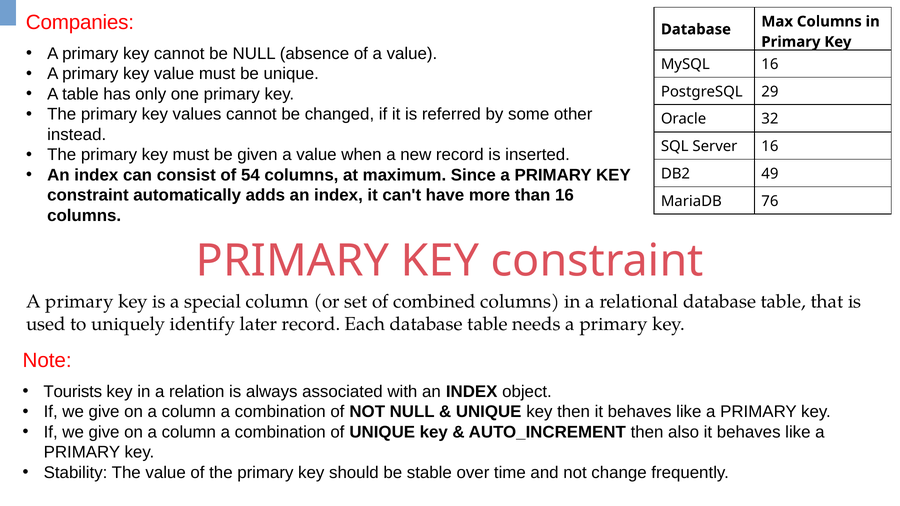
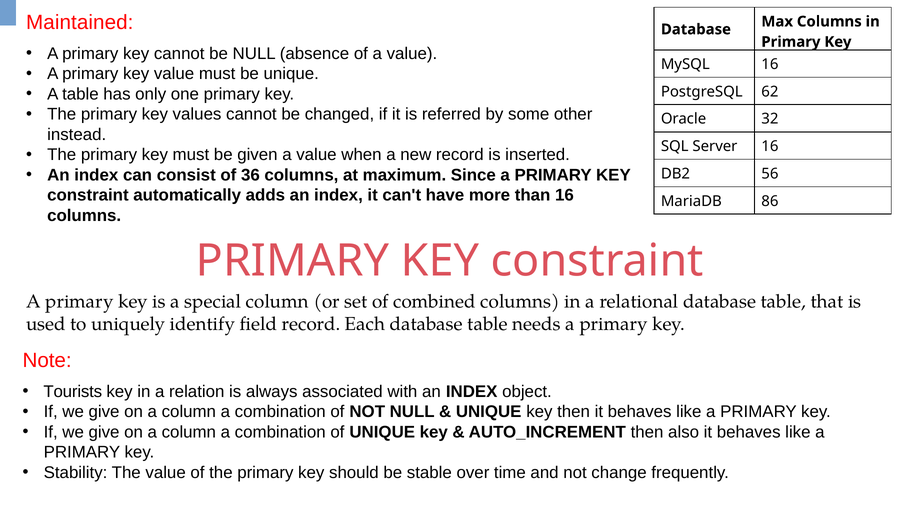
Companies: Companies -> Maintained (80, 22)
29: 29 -> 62 (770, 92)
54: 54 -> 36 (250, 175)
49: 49 -> 56 (770, 174)
76: 76 -> 86 (770, 201)
later: later -> field (258, 324)
